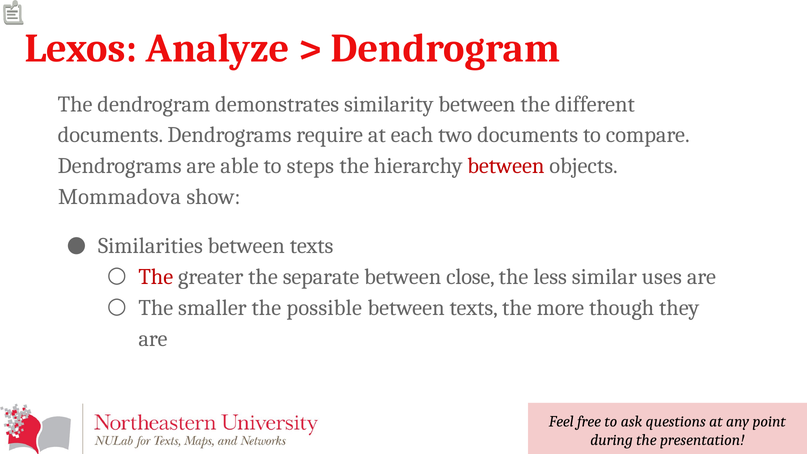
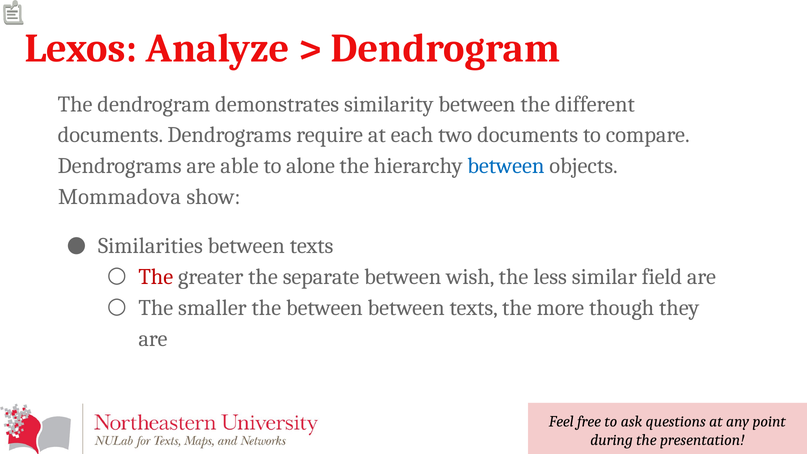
steps: steps -> alone (311, 166)
between colour: red -> blue (506, 166)
close: close -> wish (470, 277)
uses: uses -> field (662, 277)
the possible: possible -> between (324, 308)
